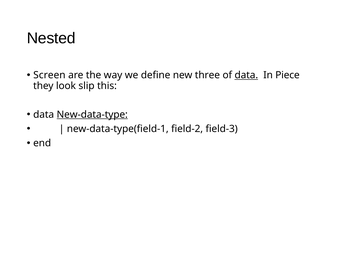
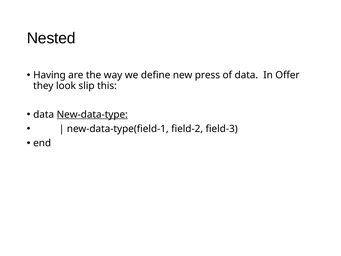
Screen: Screen -> Having (49, 75)
three: three -> press (207, 75)
data underline: present -> none (246, 75)
Piece: Piece -> Offer (287, 75)
